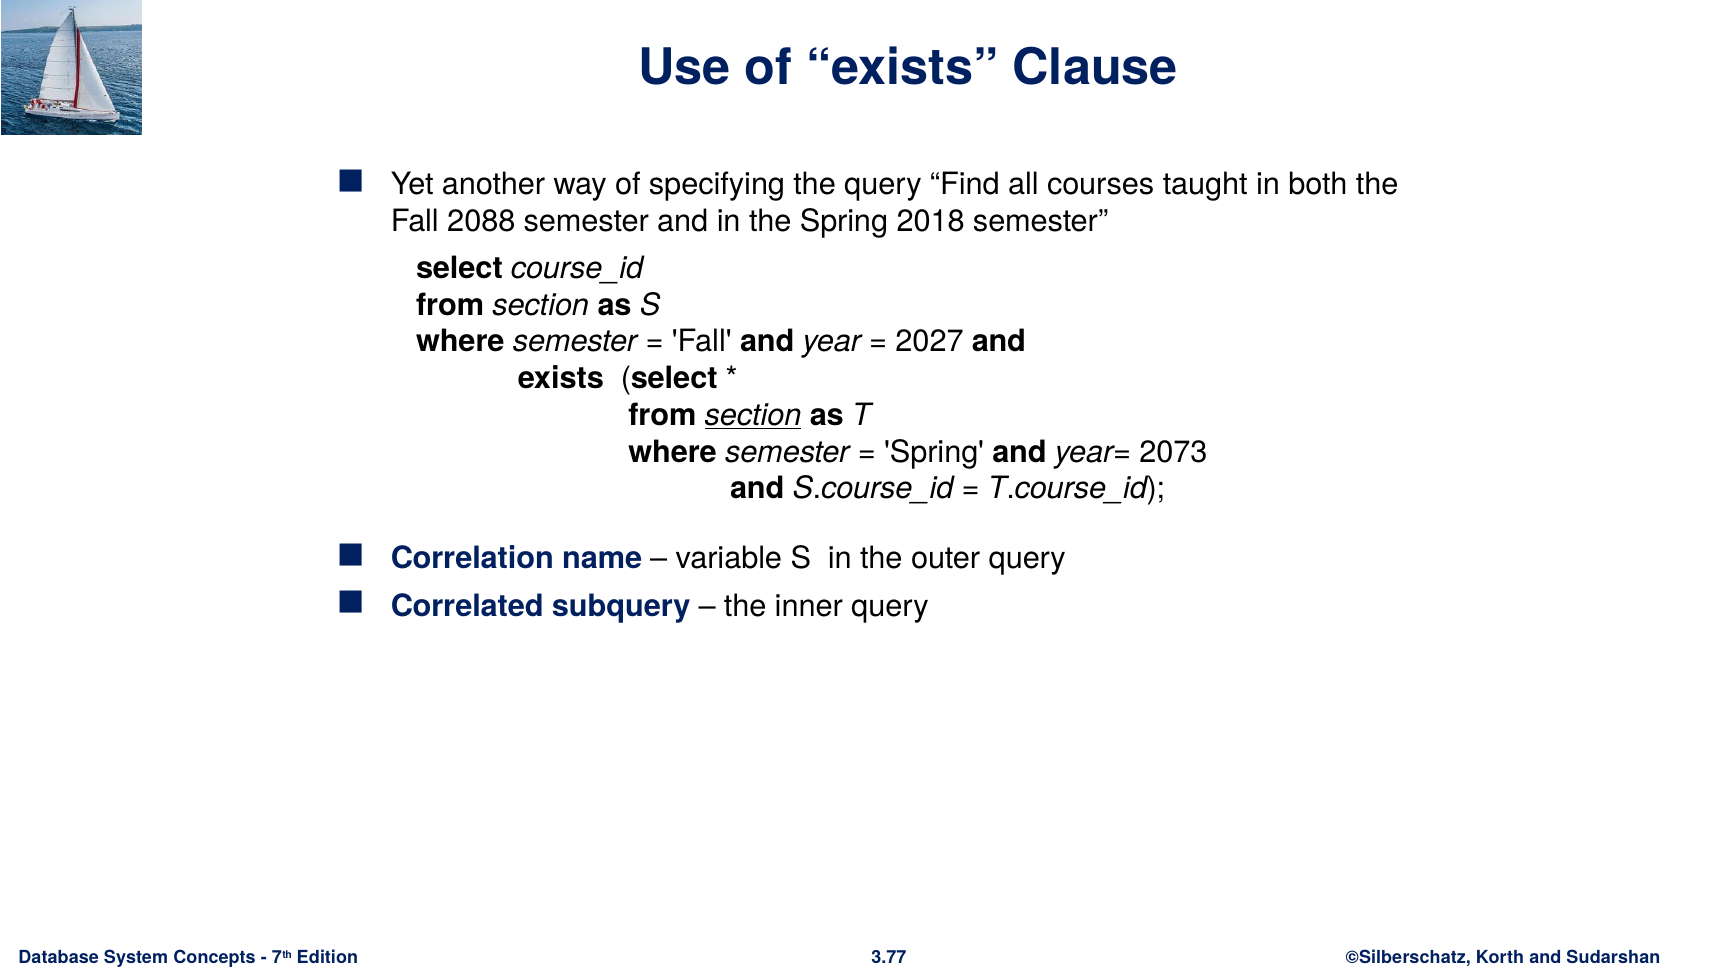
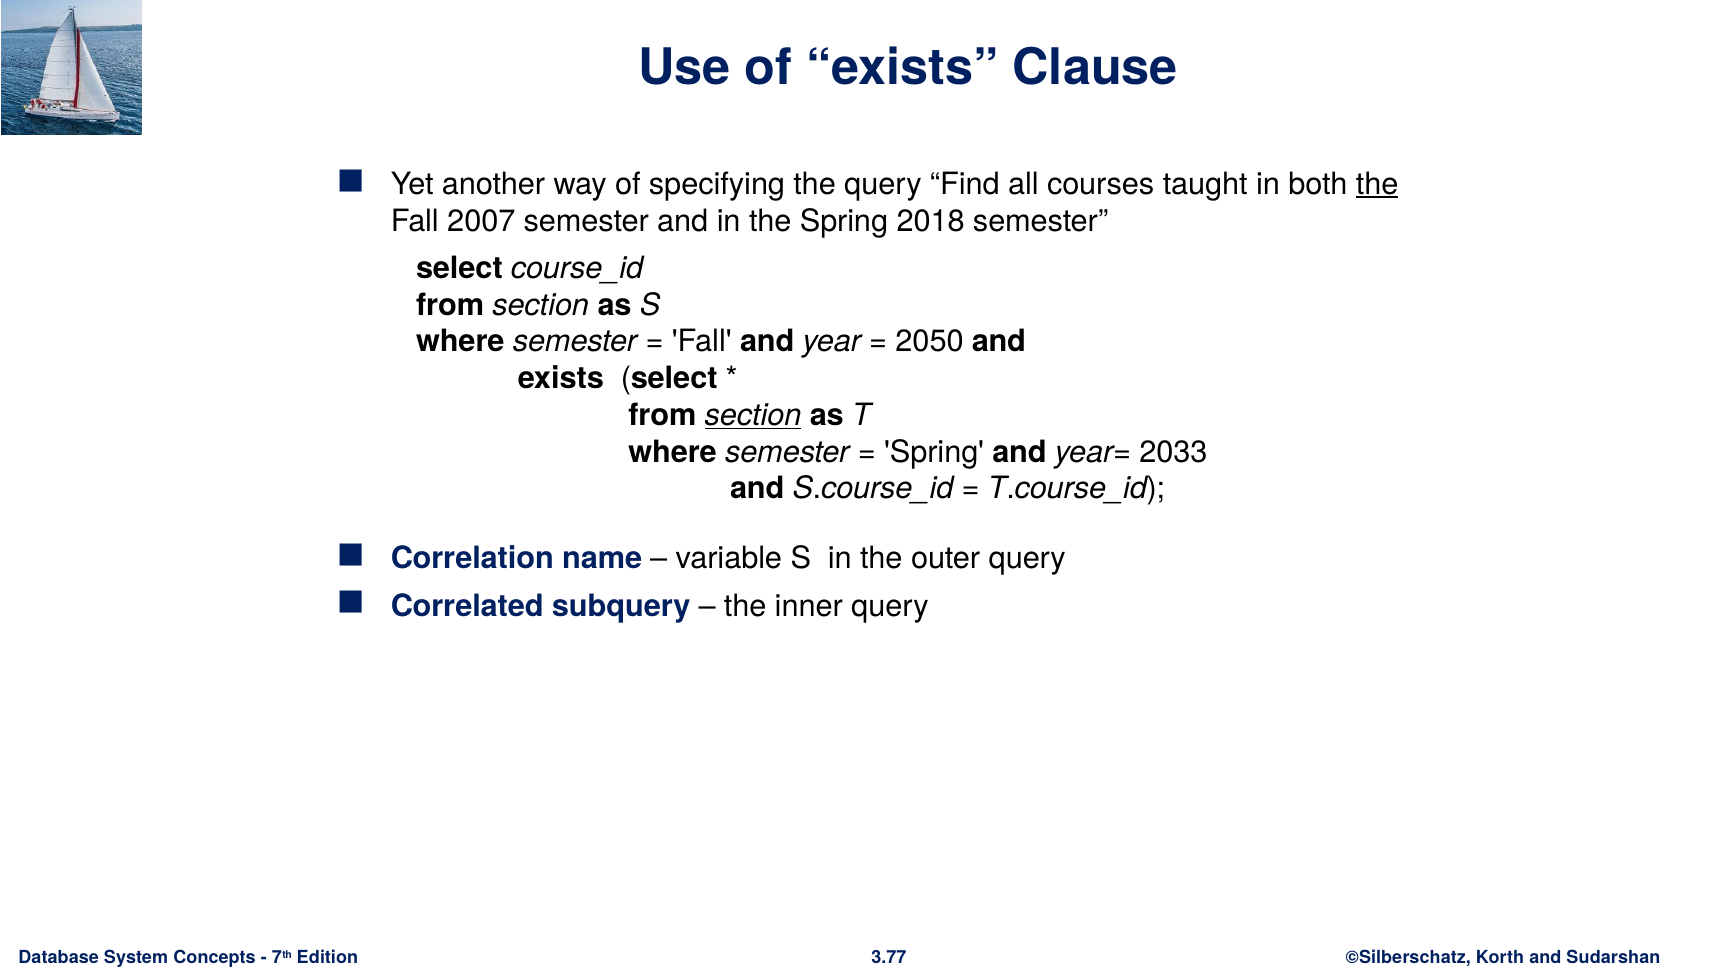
the underline: none -> present (1377, 184)
2088: 2088 -> 2007 (481, 221)
2027: 2027 -> 2050 (930, 342)
2073: 2073 -> 2033 (1173, 452)
